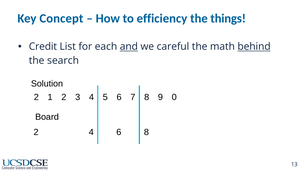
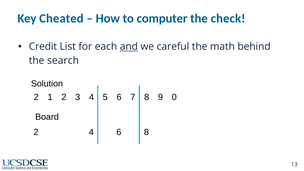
Concept: Concept -> Cheated (61, 18)
efficiency: efficiency -> computer (162, 18)
things: things -> check (228, 18)
behind underline: present -> none (254, 47)
